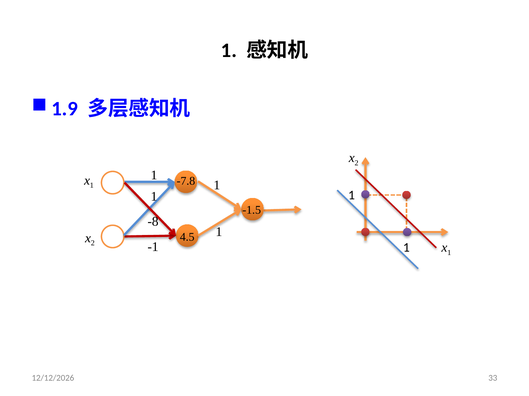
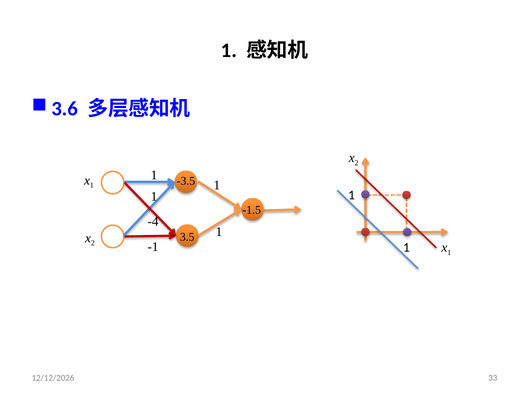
1.9: 1.9 -> 3.6 (65, 109)
-7.8: -7.8 -> -3.5 (186, 181)
-8: -8 -> -4 (153, 222)
4.5: 4.5 -> 3.5 (187, 237)
